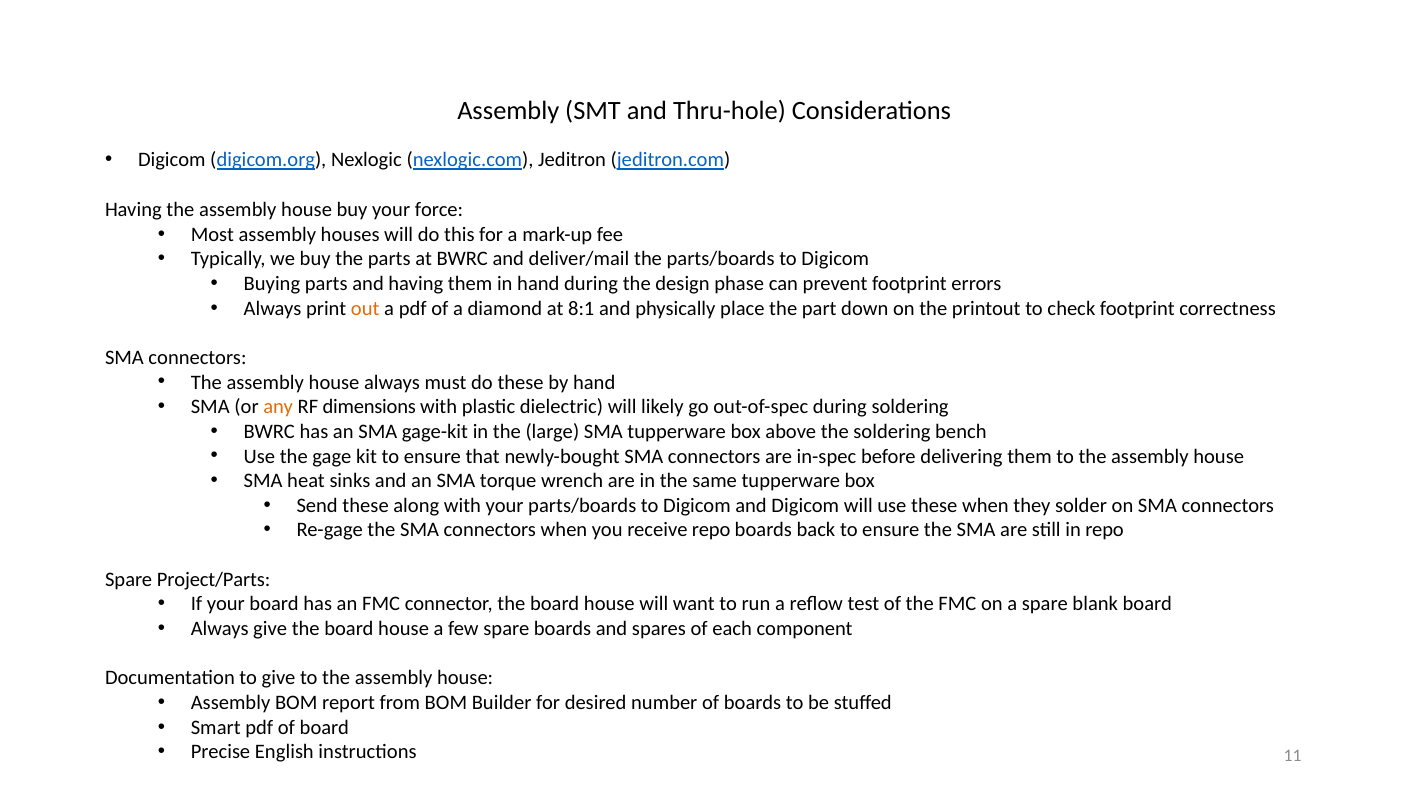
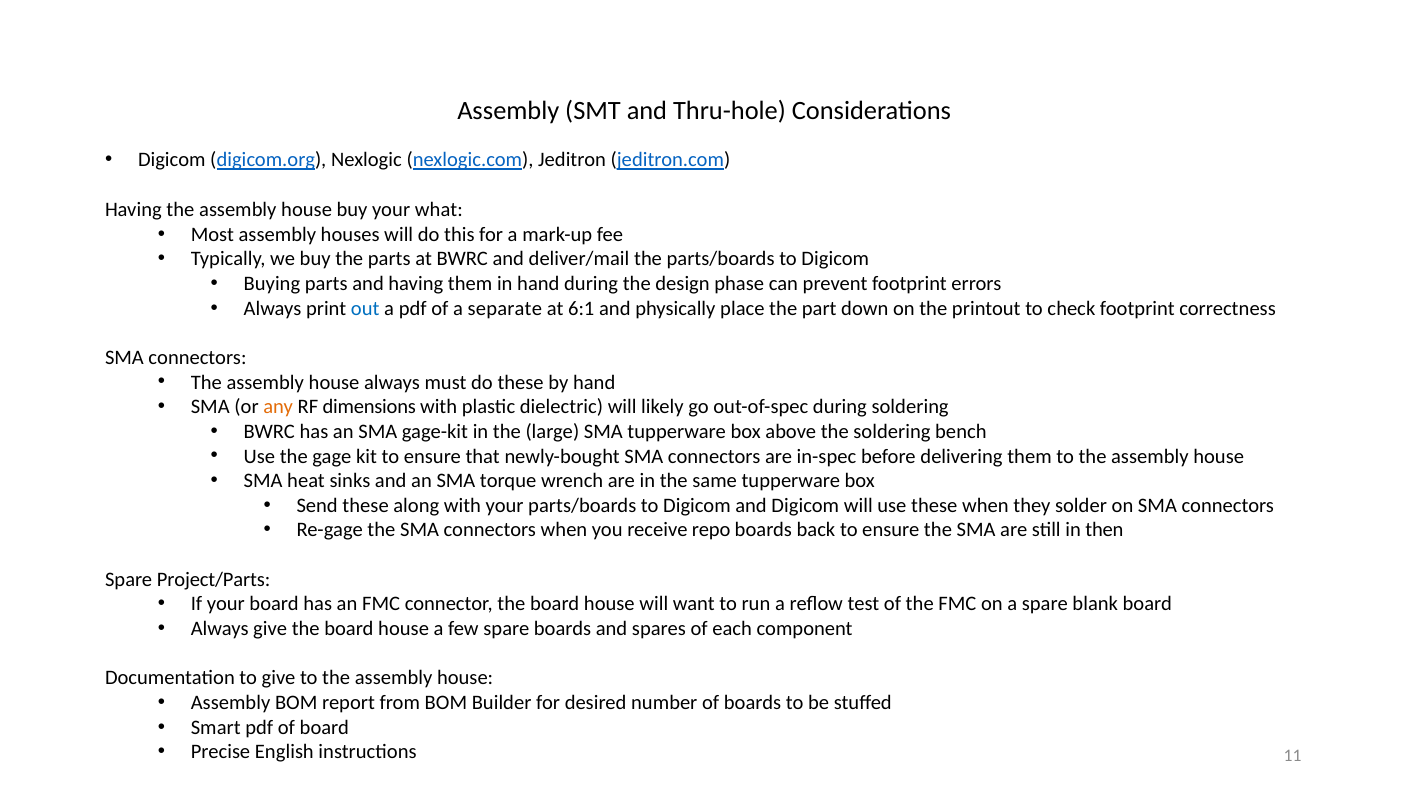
force: force -> what (439, 210)
out colour: orange -> blue (365, 309)
diamond: diamond -> separate (505, 309)
8:1: 8:1 -> 6:1 (581, 309)
in repo: repo -> then (1104, 531)
